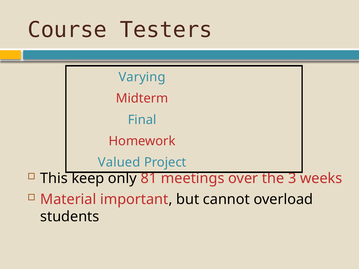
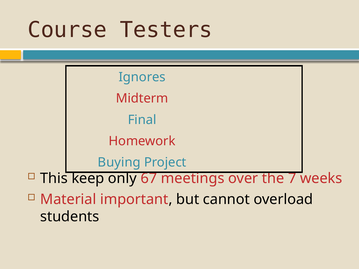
Varying: Varying -> Ignores (142, 77)
Valued: Valued -> Buying (119, 162)
81: 81 -> 67 (149, 179)
3: 3 -> 7 (292, 179)
